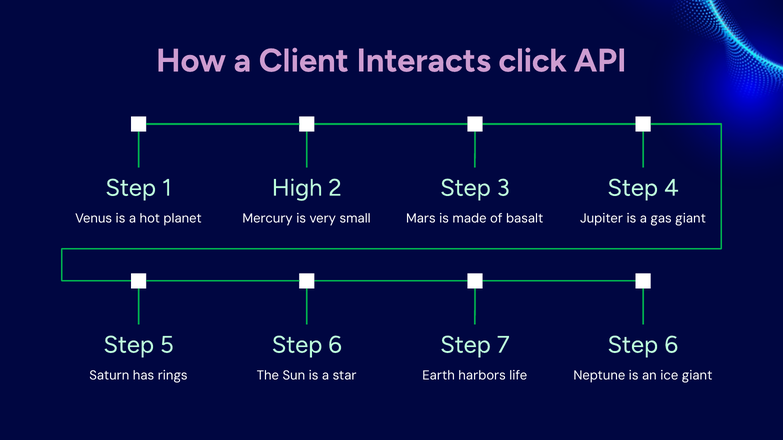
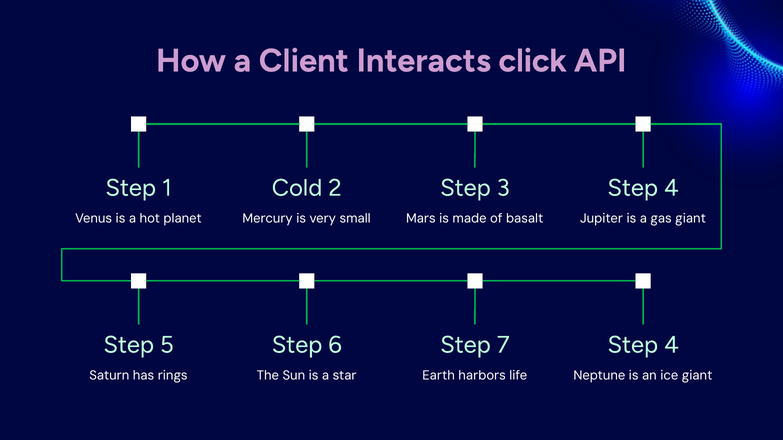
High: High -> Cold (297, 188)
6: 6 -> 4 (671, 345)
